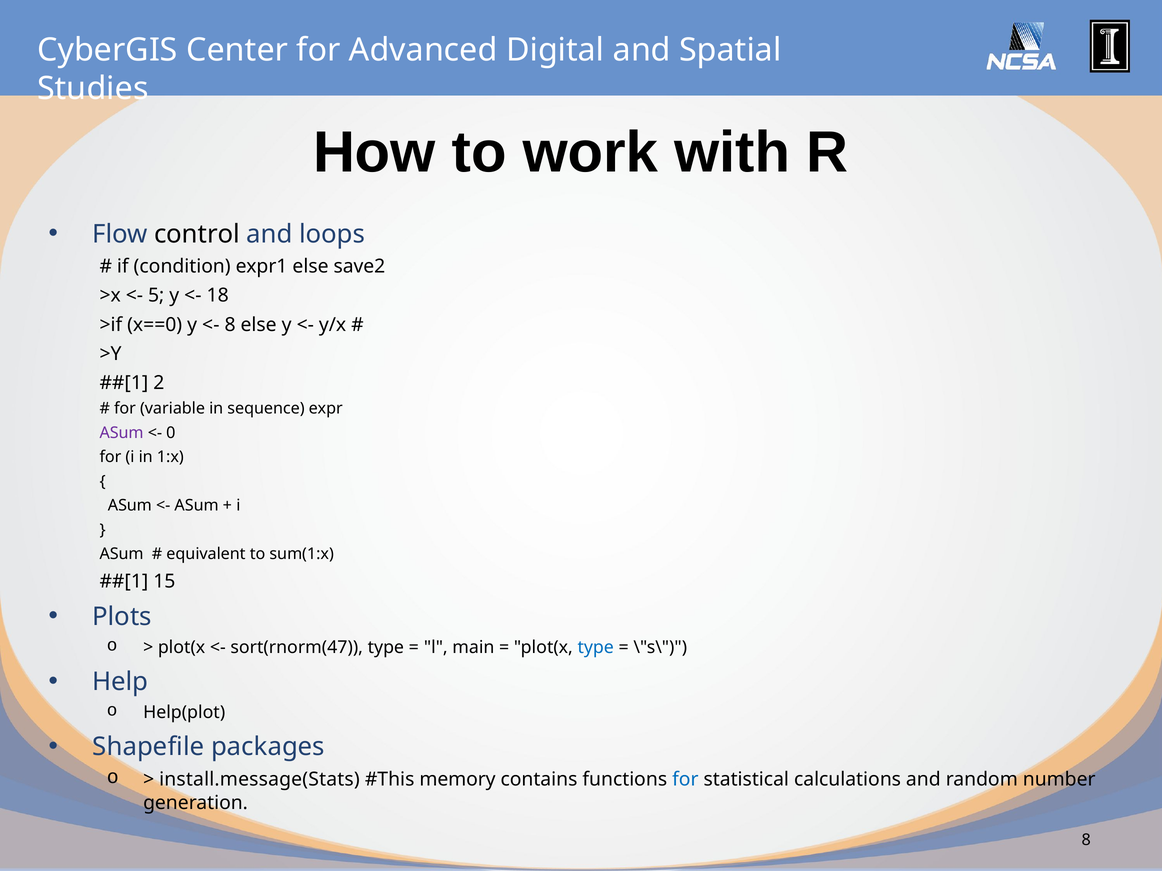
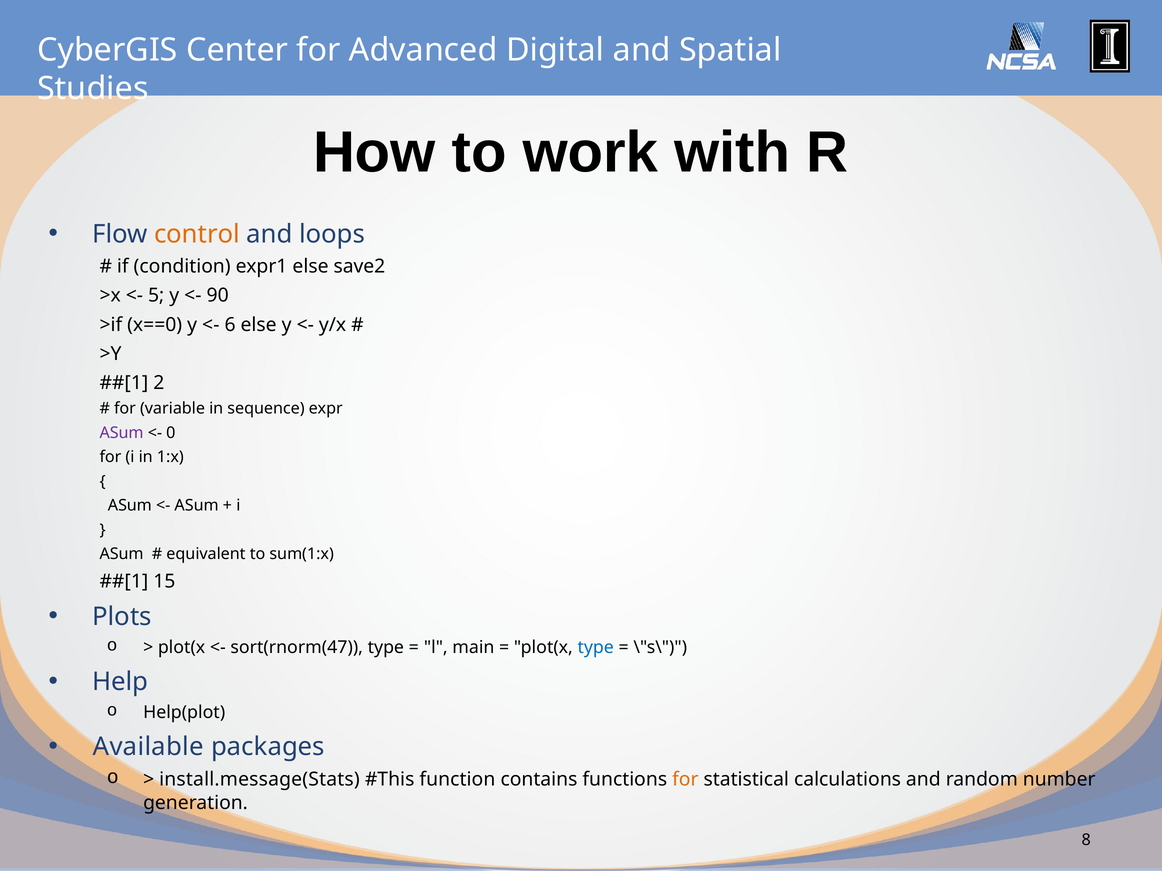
control colour: black -> orange (197, 234)
18: 18 -> 90 (218, 296)
8: 8 -> 6 (230, 325)
Shapefile: Shapefile -> Available (148, 747)
memory: memory -> function (457, 780)
for colour: blue -> orange (685, 780)
